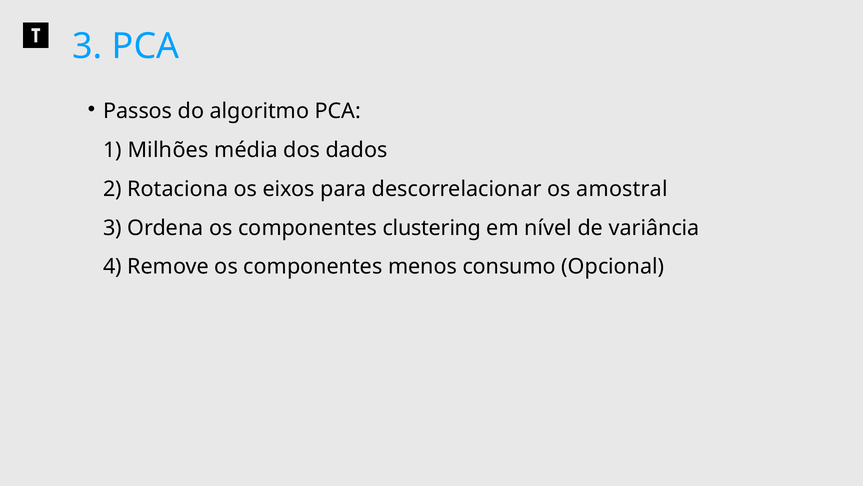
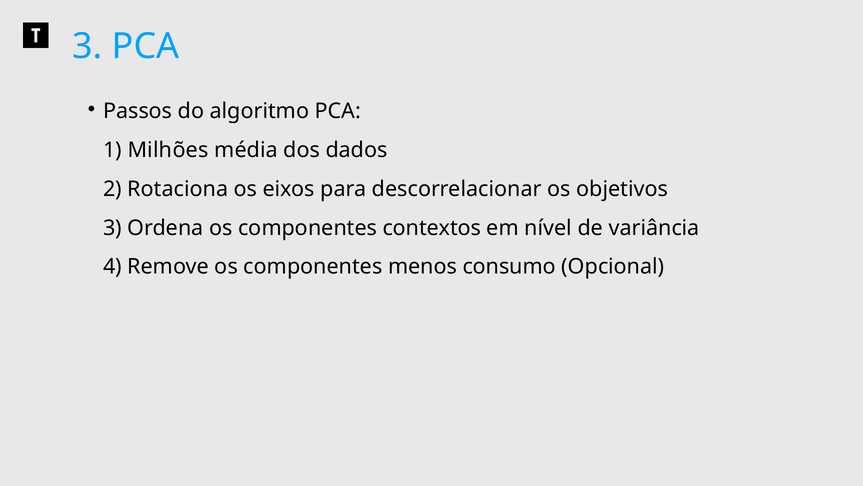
amostral: amostral -> objetivos (622, 189)
clustering: clustering -> contextos (432, 228)
